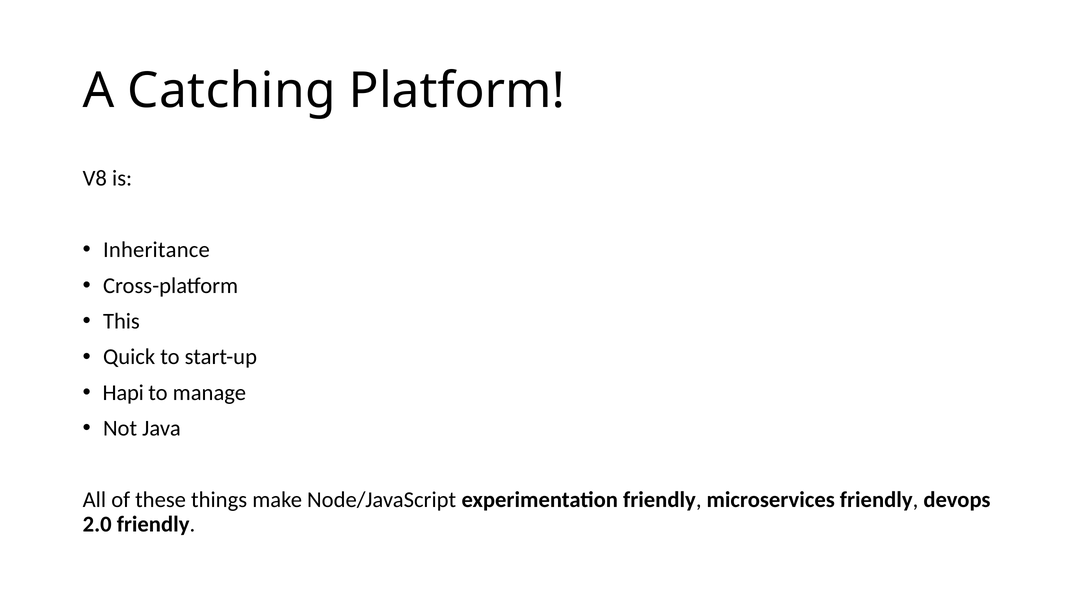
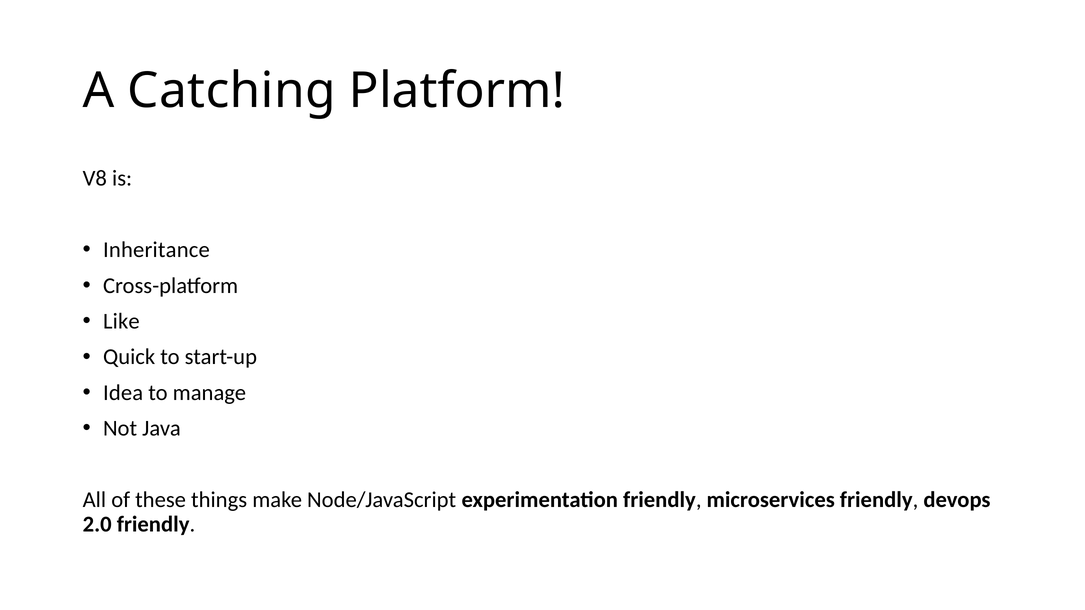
This: This -> Like (121, 321)
Hapi: Hapi -> Idea (123, 393)
